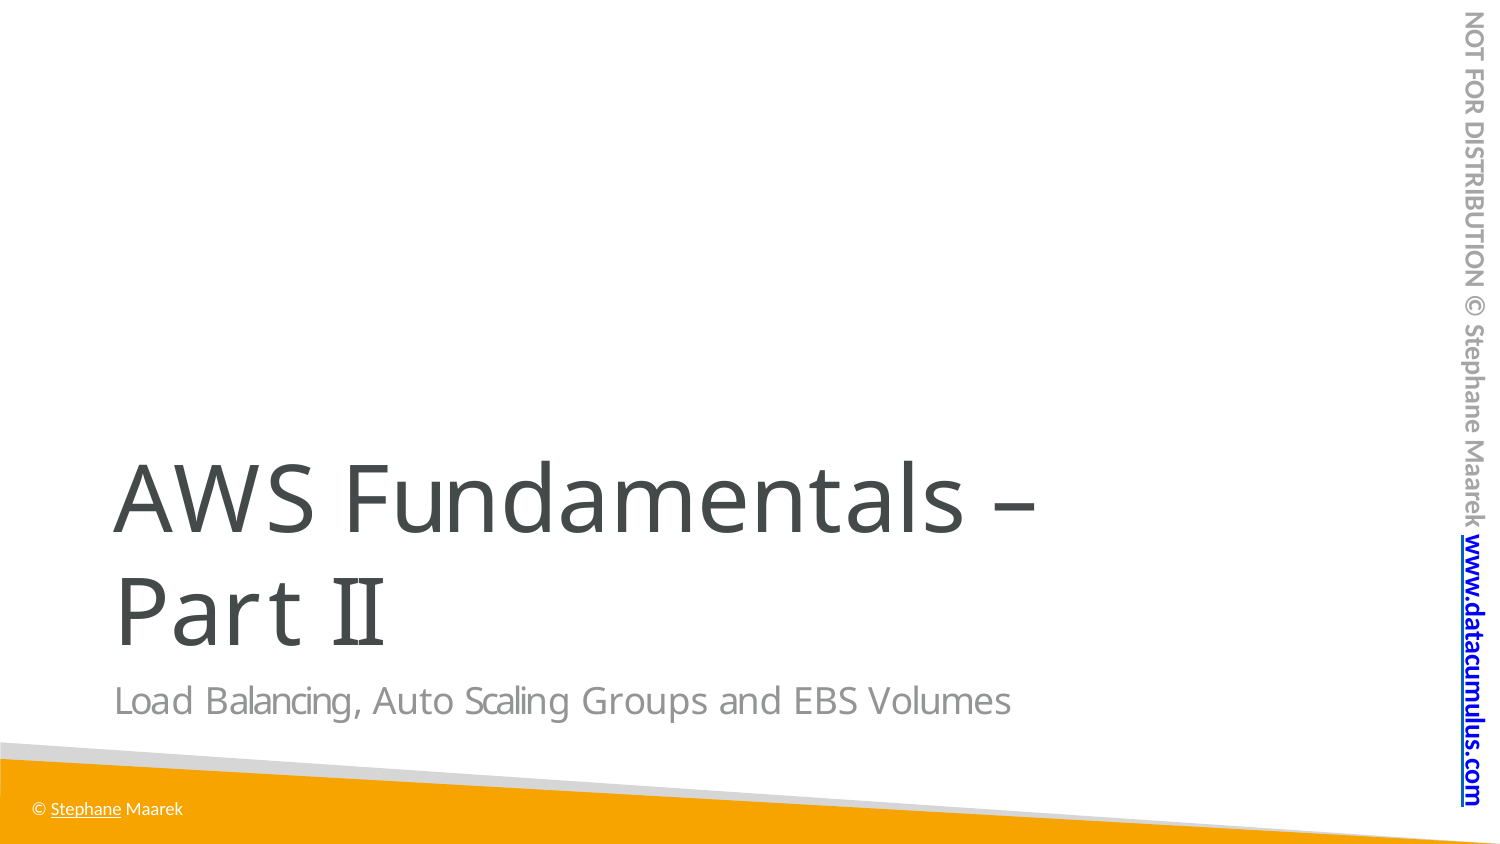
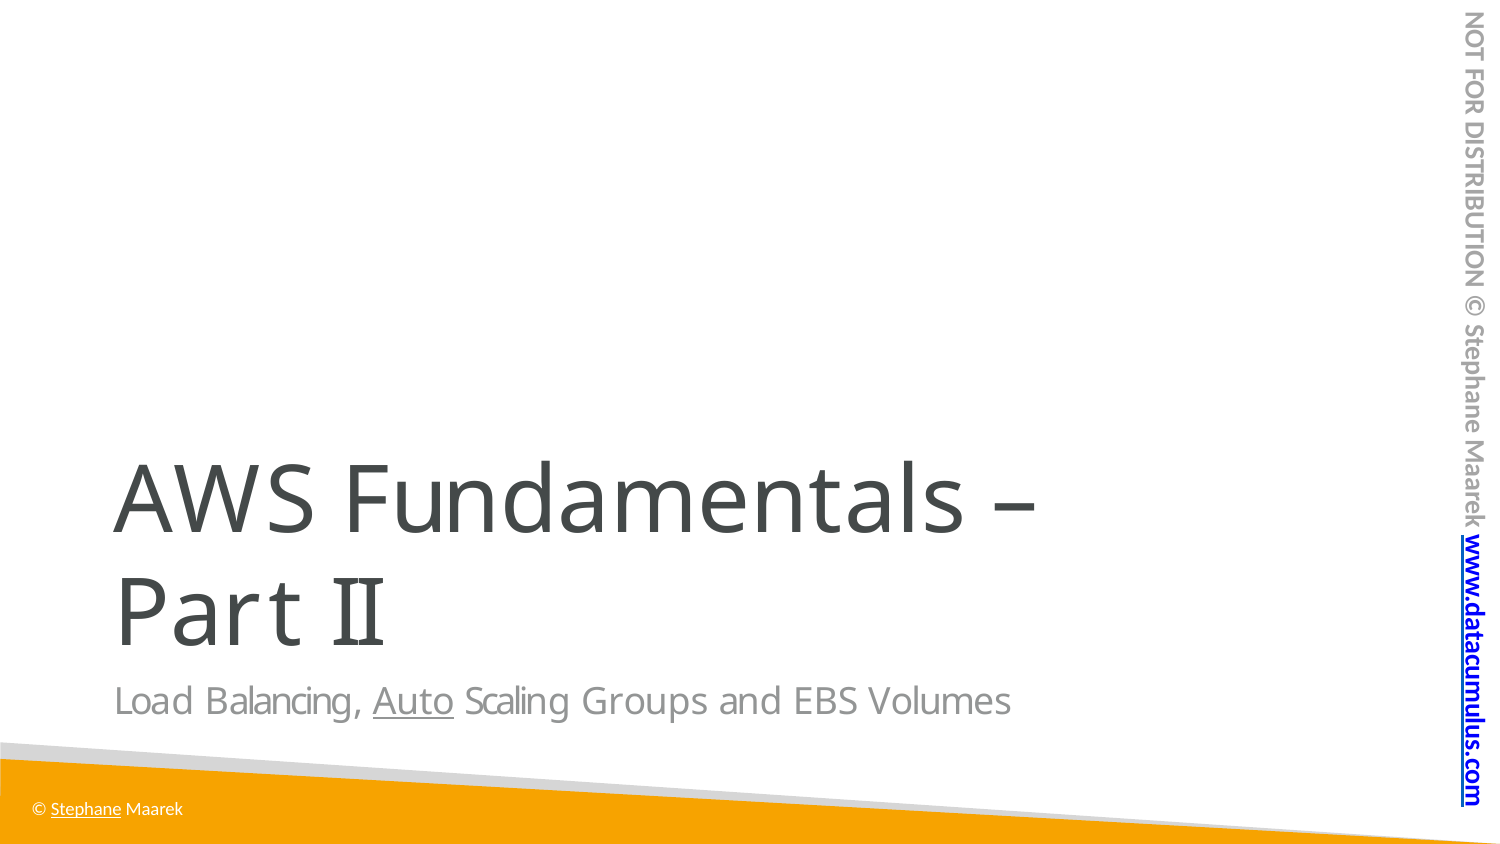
Auto underline: none -> present (414, 702)
